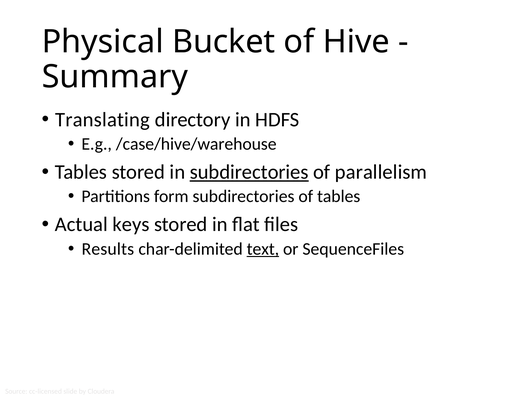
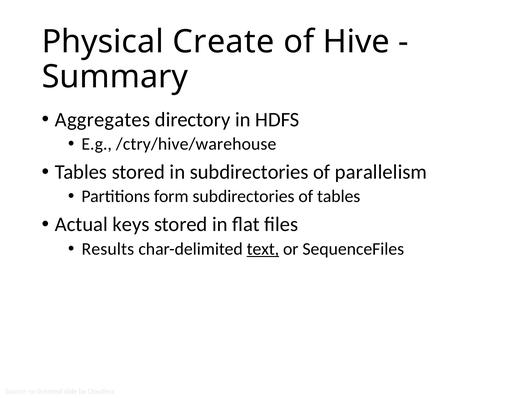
Bucket: Bucket -> Create (223, 42)
Translating: Translating -> Aggregates (103, 119)
/case/hive/warehouse: /case/hive/warehouse -> /ctry/hive/warehouse (196, 144)
subdirectories underline: present -> none (249, 172)
